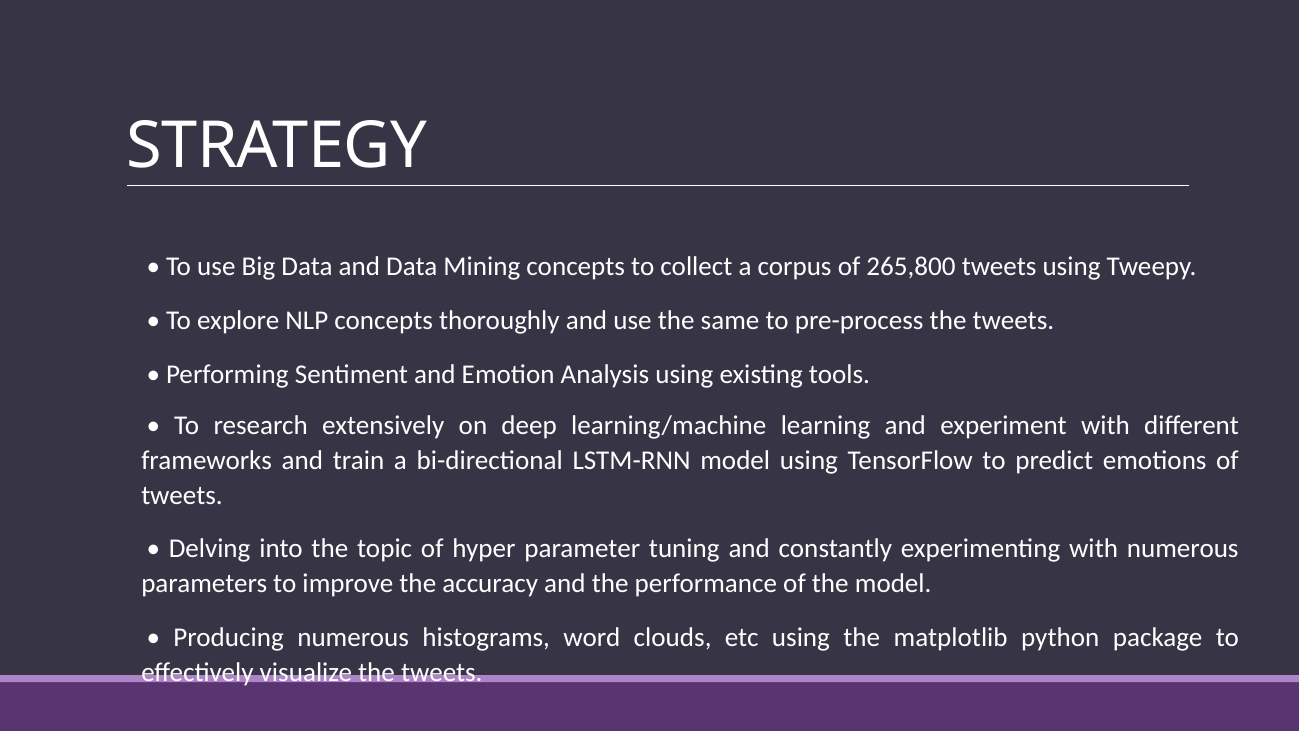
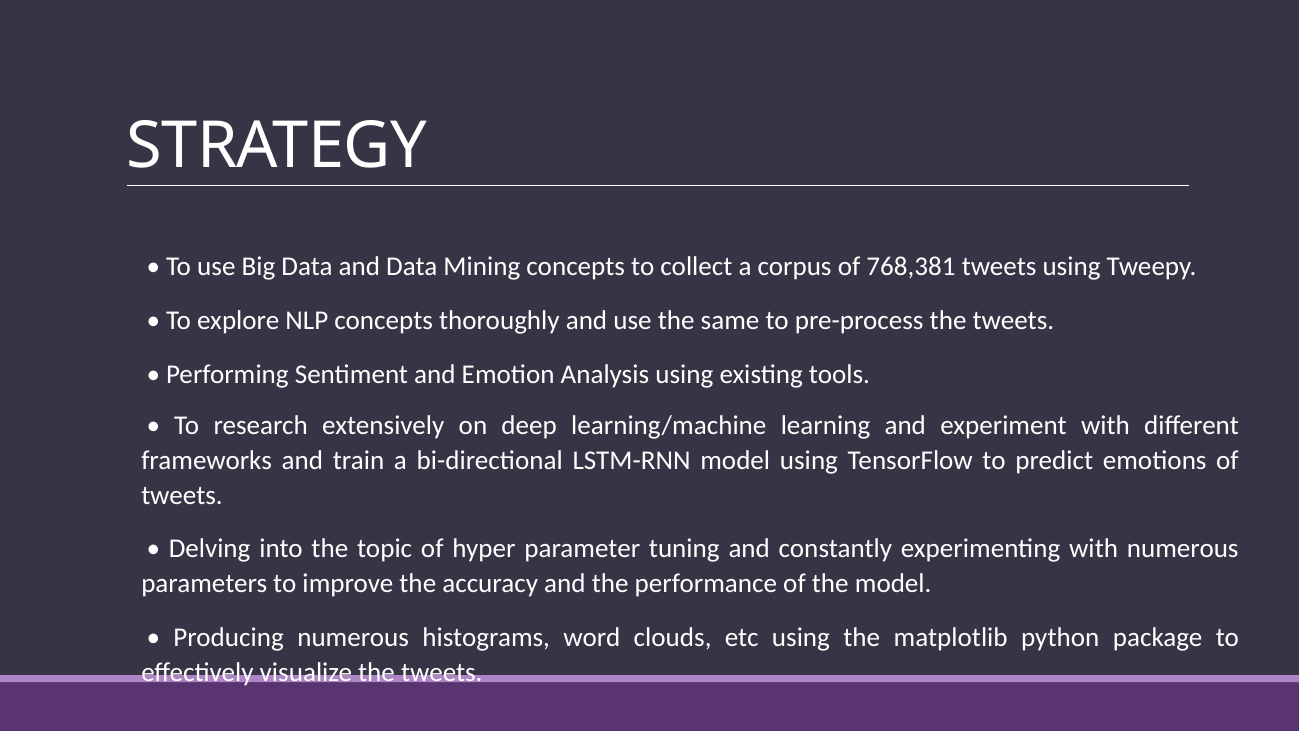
265,800: 265,800 -> 768,381 (911, 267)
